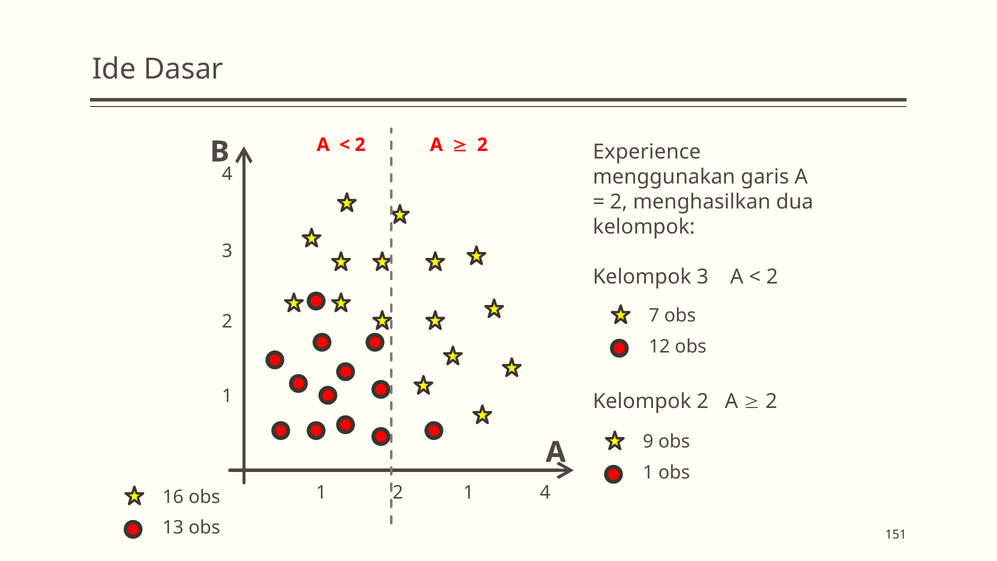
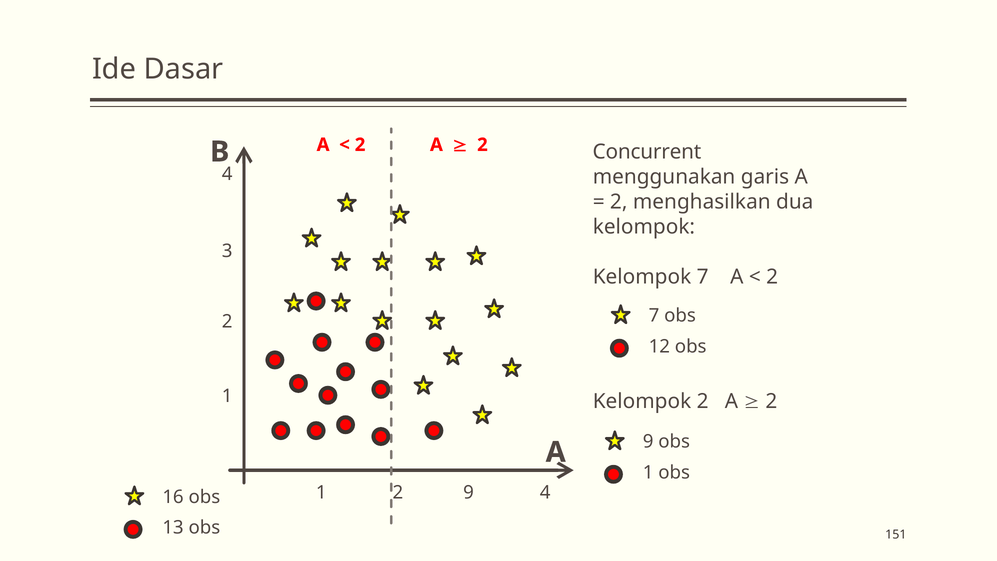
Experience: Experience -> Concurrent (647, 152)
Kelompok 3: 3 -> 7 (703, 277)
1 2 1: 1 -> 9 (469, 492)
